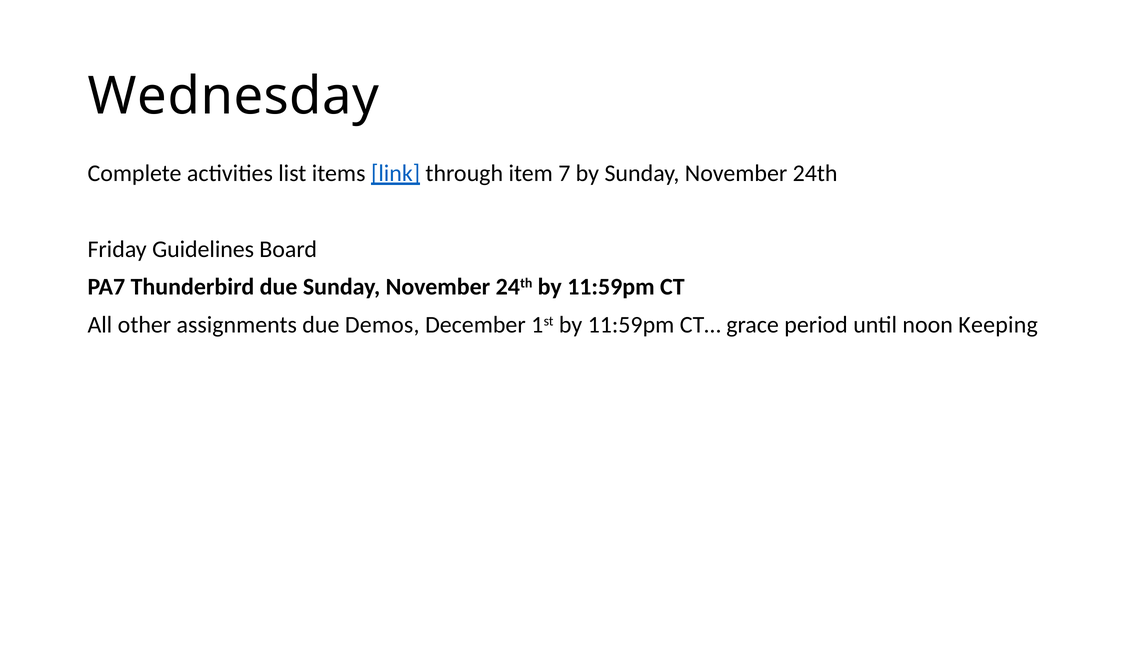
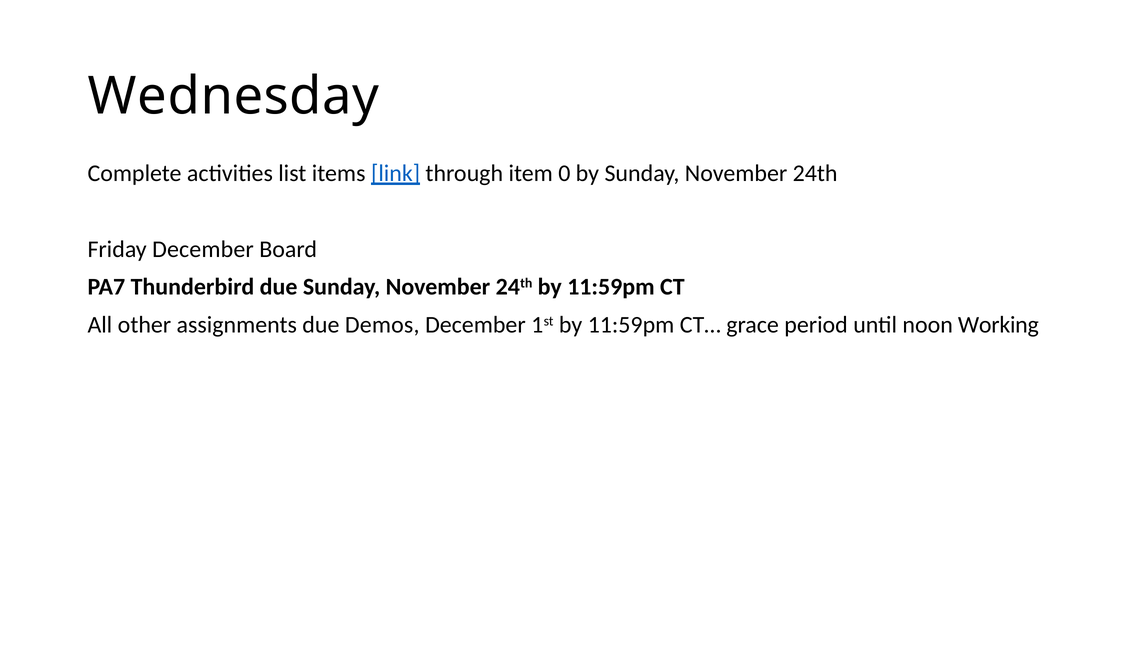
7: 7 -> 0 (564, 173)
Friday Guidelines: Guidelines -> December (203, 249)
Keeping: Keeping -> Working (998, 325)
